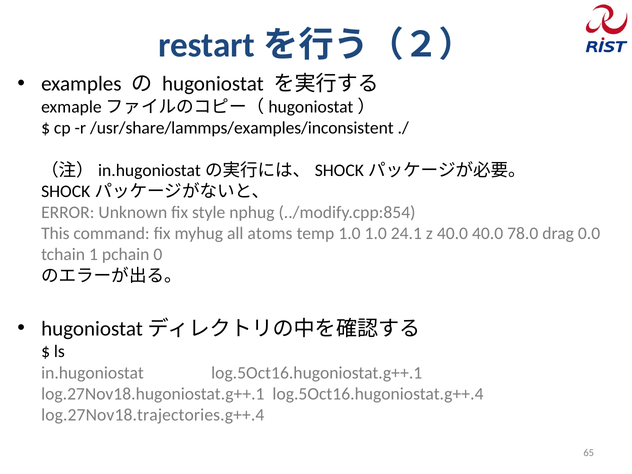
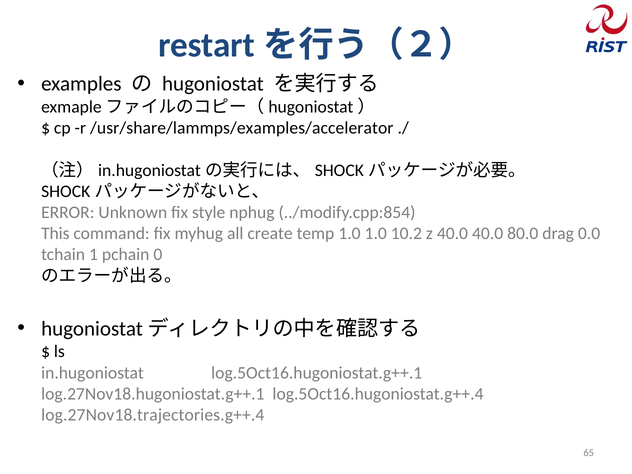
/usr/share/lammps/examples/inconsistent: /usr/share/lammps/examples/inconsistent -> /usr/share/lammps/examples/accelerator (242, 128)
atoms: atoms -> create (270, 234)
24.1: 24.1 -> 10.2 (406, 234)
78.0: 78.0 -> 80.0 (523, 234)
